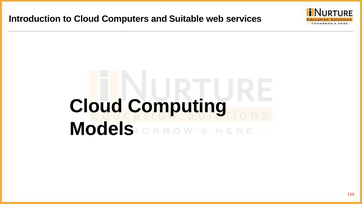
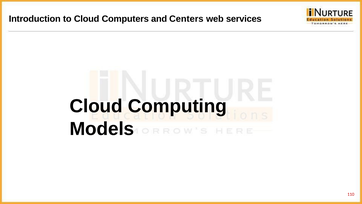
Suitable: Suitable -> Centers (186, 19)
